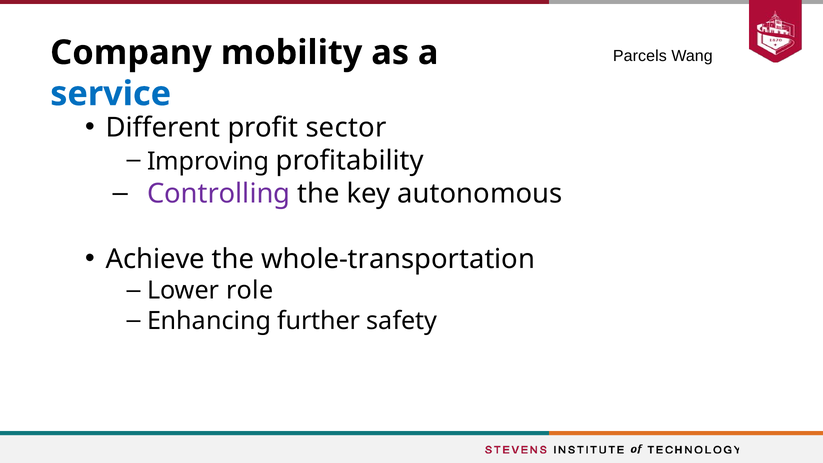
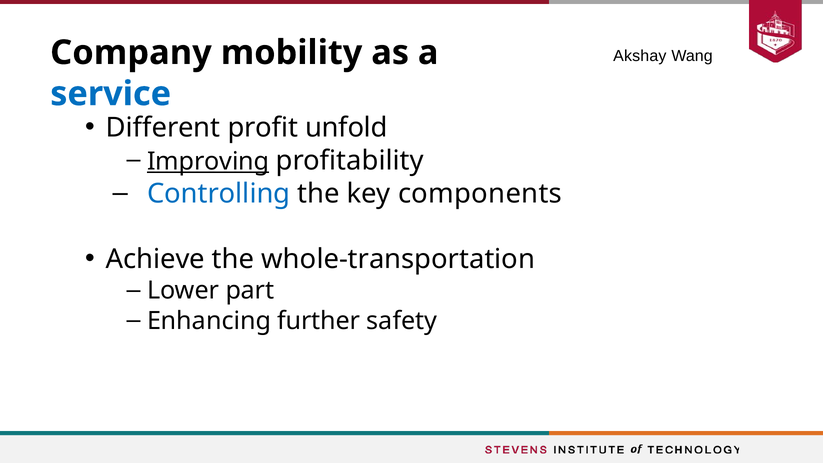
Parcels: Parcels -> Akshay (640, 56)
sector: sector -> unfold (346, 128)
Improving underline: none -> present (208, 161)
Controlling colour: purple -> blue (219, 193)
autonomous: autonomous -> components (480, 193)
role: role -> part (250, 291)
